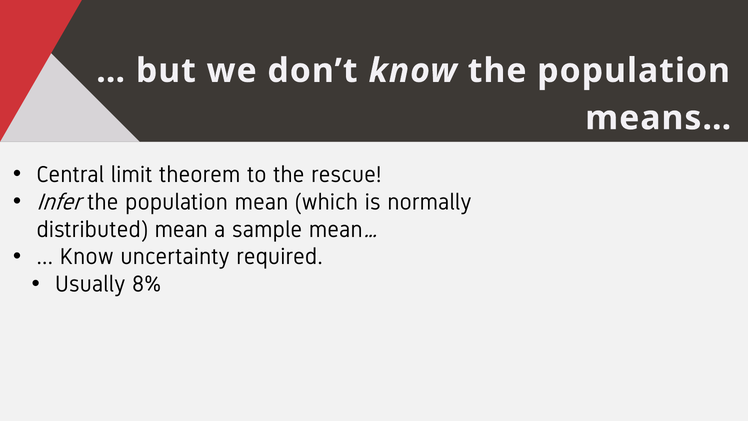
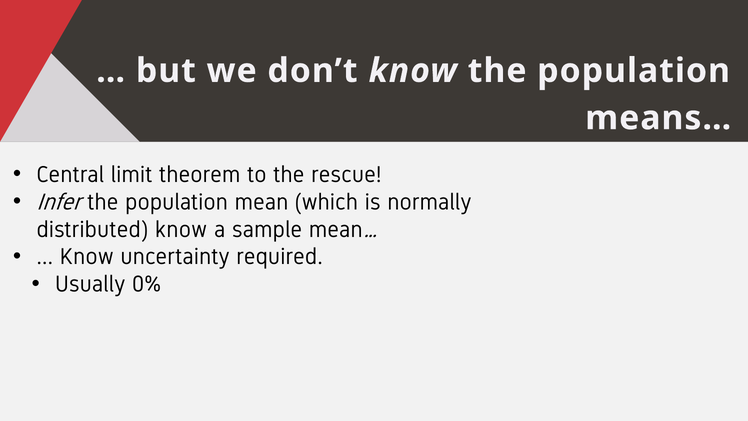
distributed mean: mean -> know (181, 229)
8%: 8% -> 0% (147, 284)
